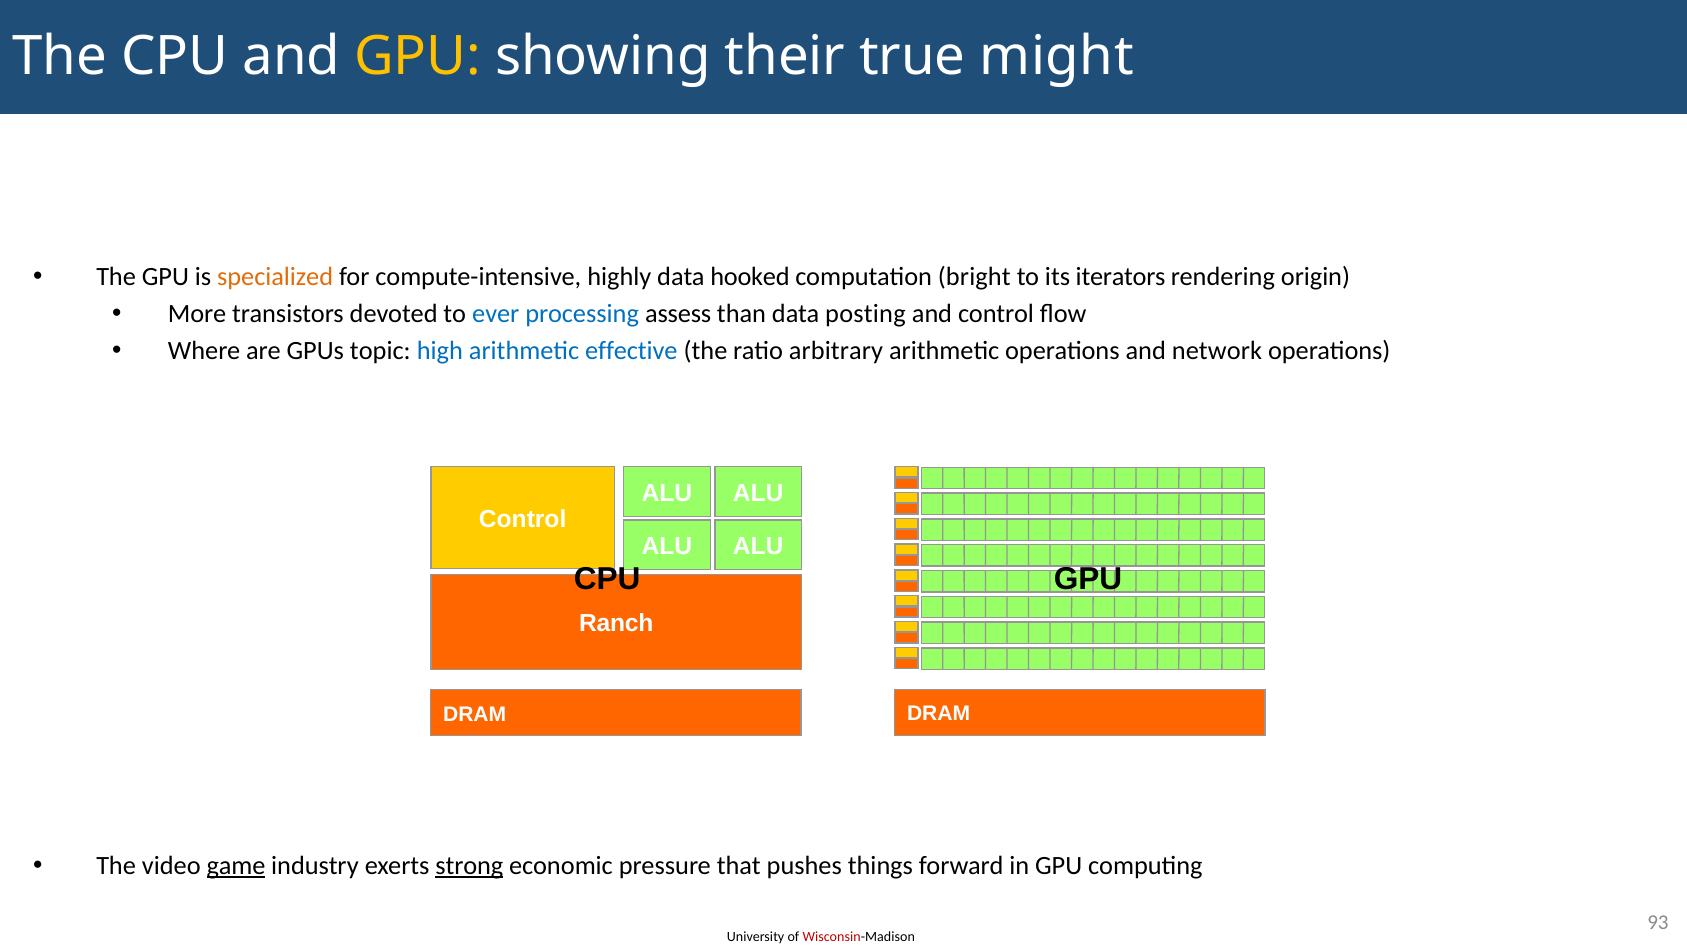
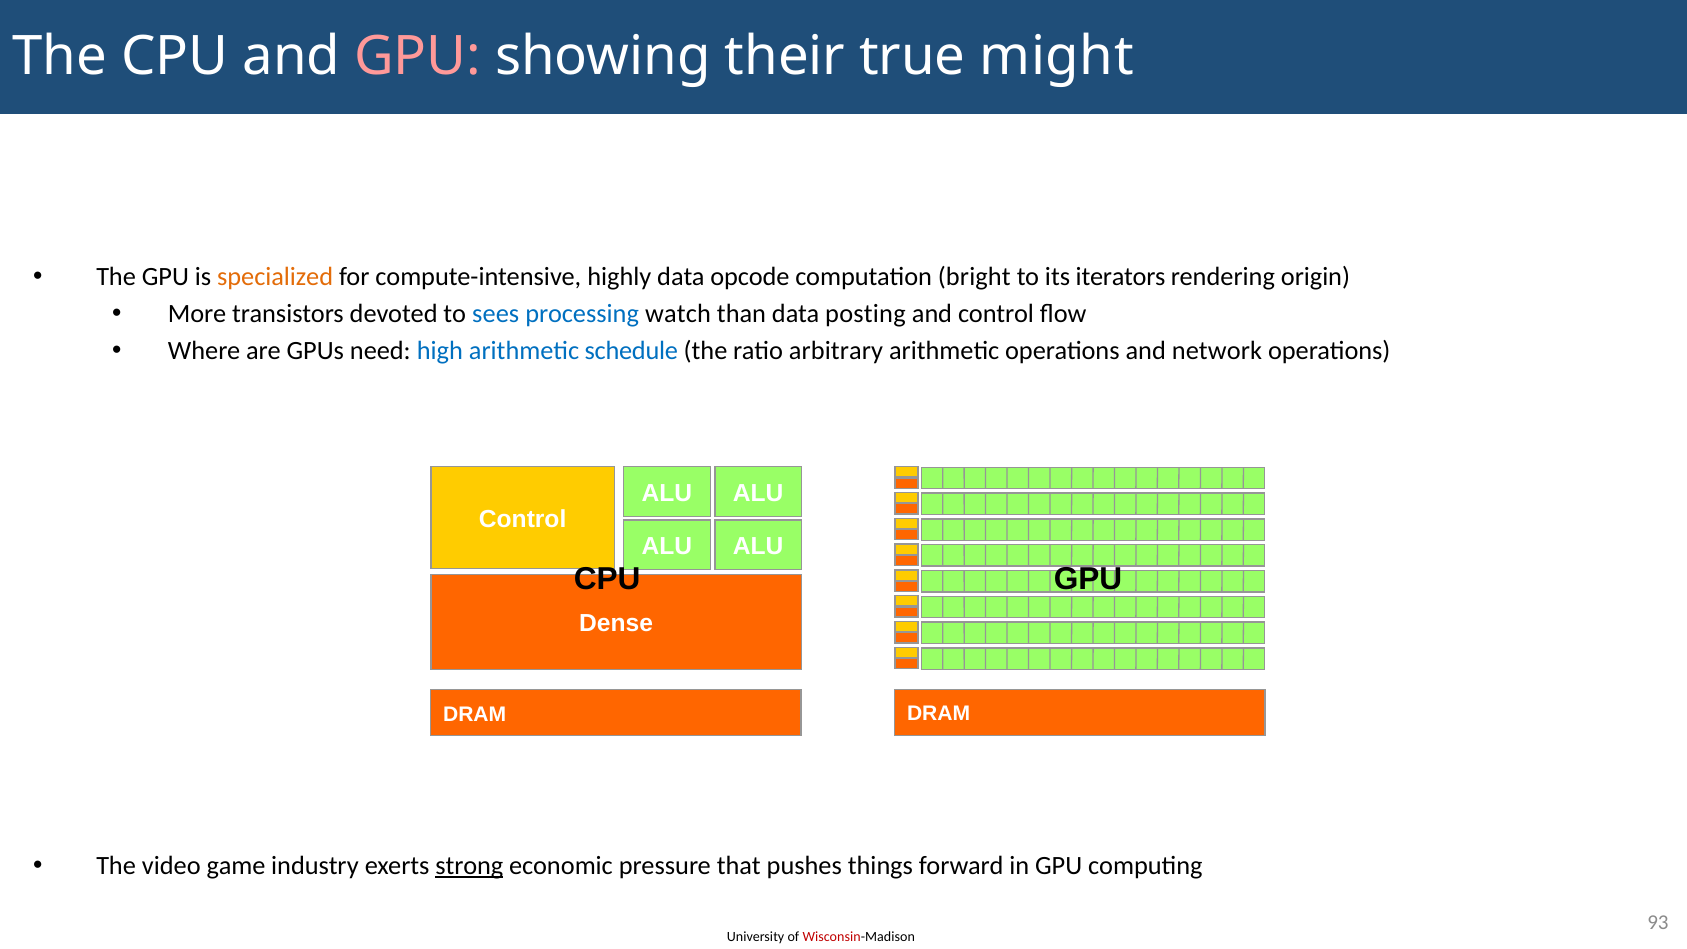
GPU colour: yellow -> pink (418, 57)
hooked: hooked -> opcode (750, 276)
ever: ever -> sees (496, 314)
assess: assess -> watch (678, 314)
topic: topic -> need (380, 351)
effective: effective -> schedule (631, 351)
Ranch: Ranch -> Dense (616, 624)
game underline: present -> none (236, 866)
